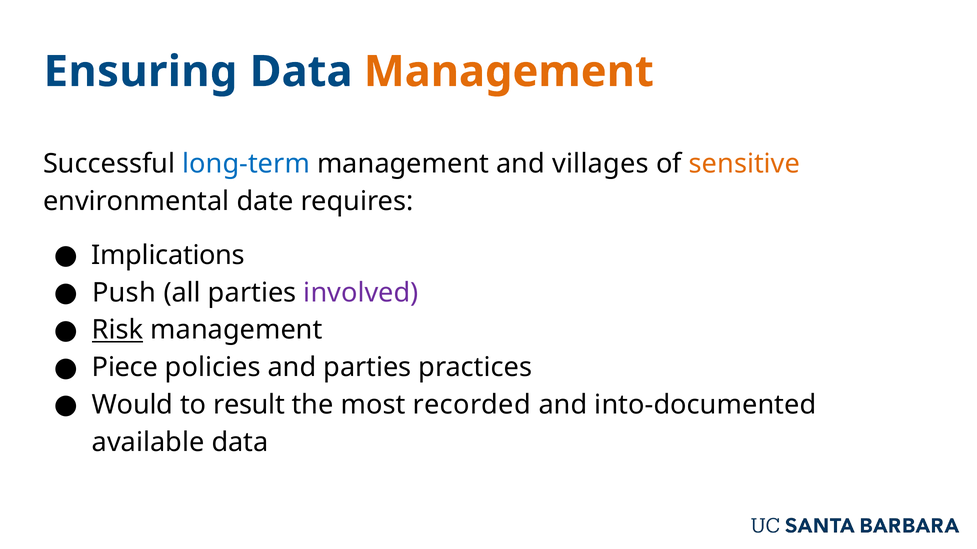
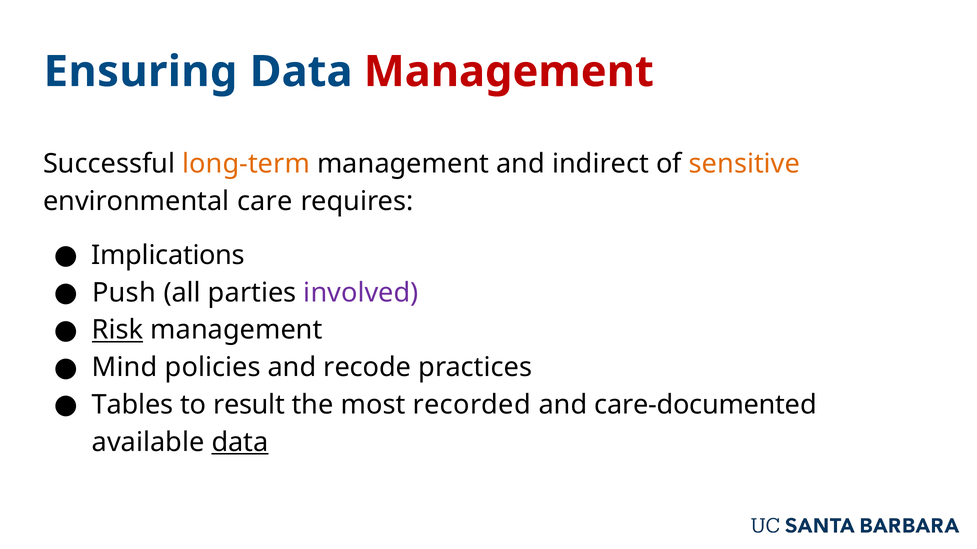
Management colour: orange -> red (509, 72)
long-term colour: blue -> orange (246, 164)
villages: villages -> indirect (601, 164)
date: date -> care (265, 202)
Piece: Piece -> Mind (125, 368)
and parties: parties -> recode (367, 368)
Would: Would -> Tables (133, 405)
into-documented: into-documented -> care-documented (706, 405)
data underline: none -> present (240, 443)
